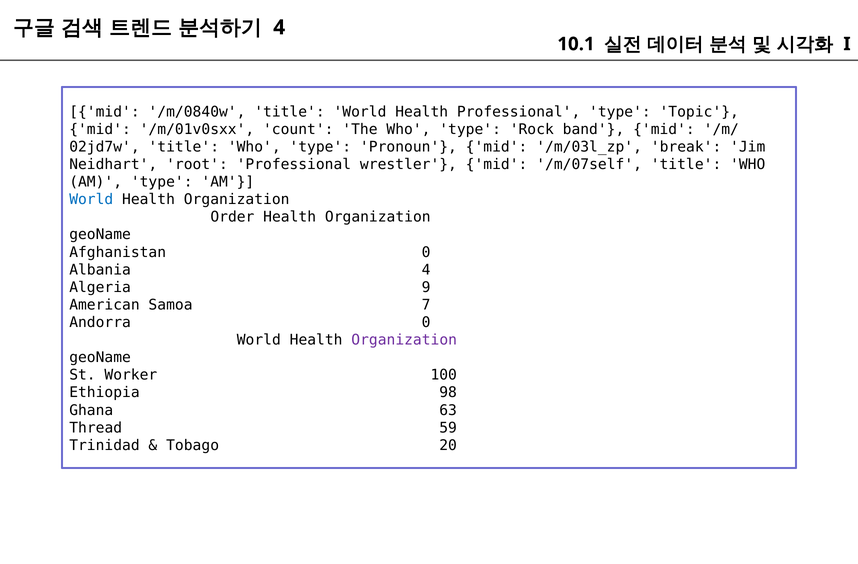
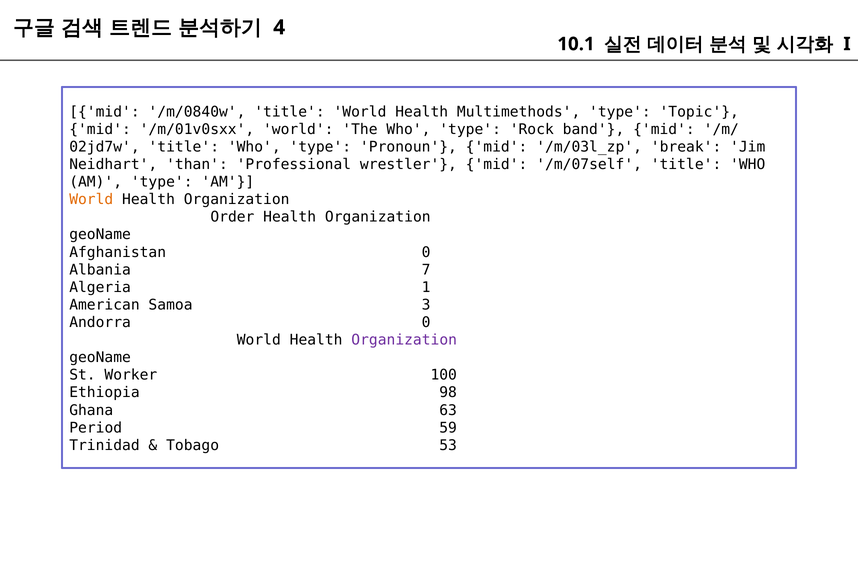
Health Professional: Professional -> Multimethods (519, 112)
/m/01v0sxx count: count -> world (298, 129)
root: root -> than (197, 164)
World colour: blue -> orange (91, 199)
Albania 4: 4 -> 7 (426, 270)
9: 9 -> 1 (426, 287)
7: 7 -> 3 (426, 305)
Thread: Thread -> Period (96, 427)
20: 20 -> 53 (448, 445)
